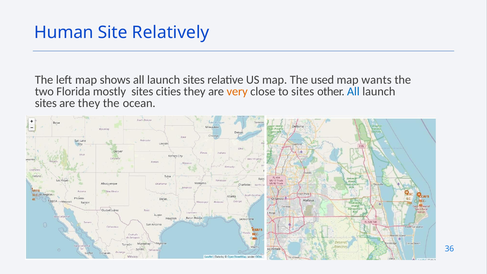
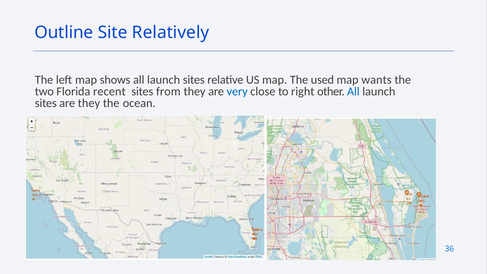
Human: Human -> Outline (64, 33)
mostly: mostly -> recent (109, 92)
cities: cities -> from (168, 92)
very colour: orange -> blue (237, 92)
to sites: sites -> right (303, 92)
